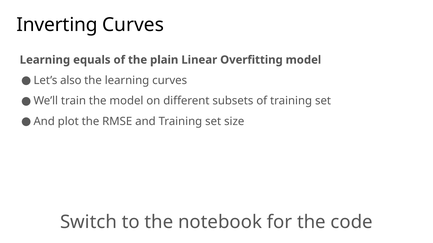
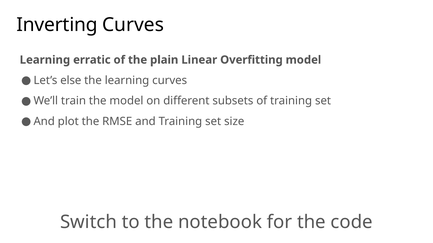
equals: equals -> erratic (92, 60)
also: also -> else (71, 81)
